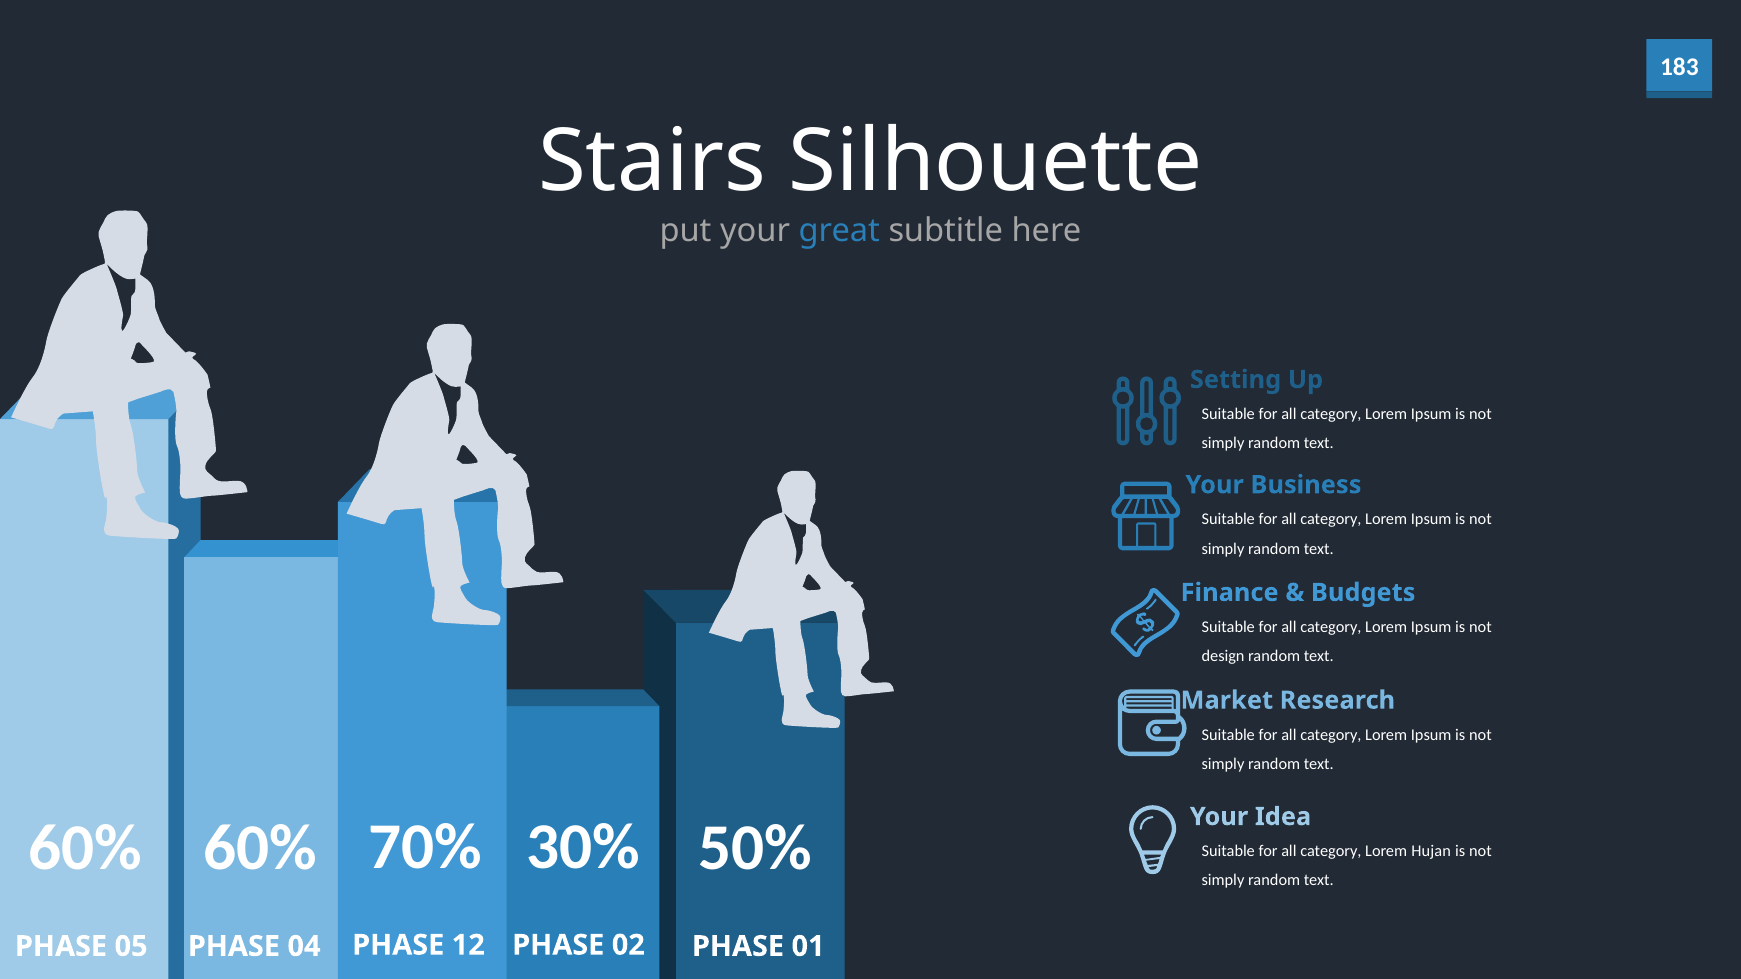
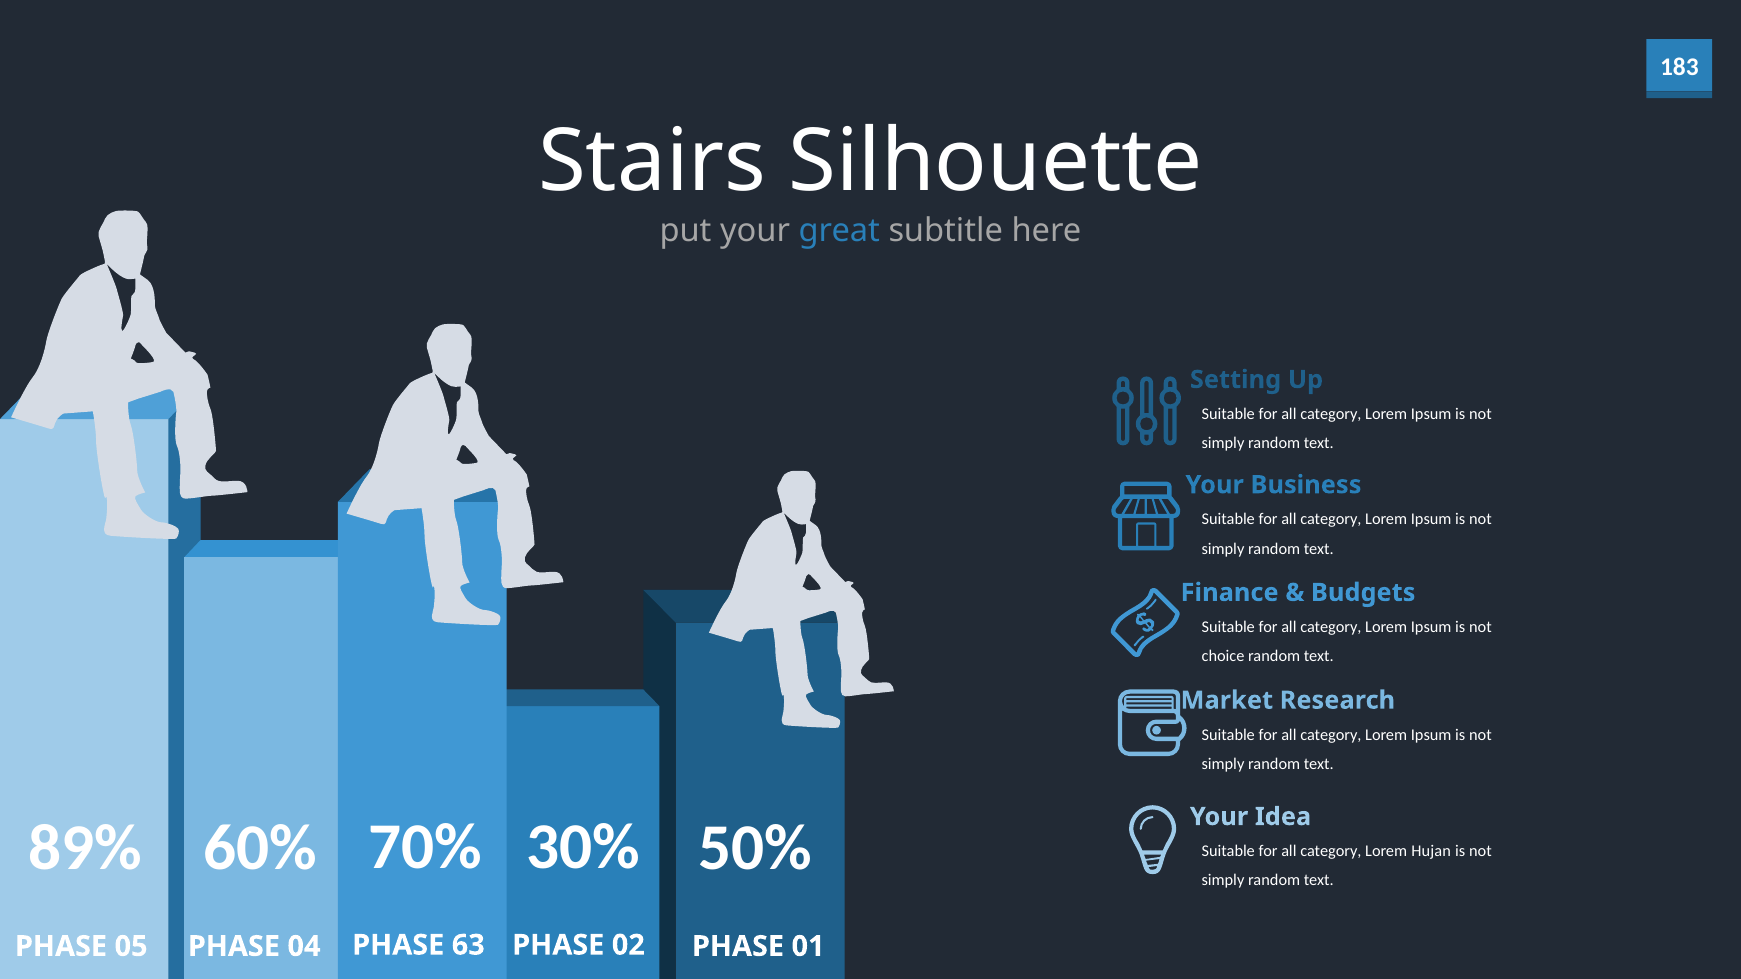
design: design -> choice (1223, 657)
60%: 60% -> 89% (85, 848)
12: 12 -> 63 (468, 945)
